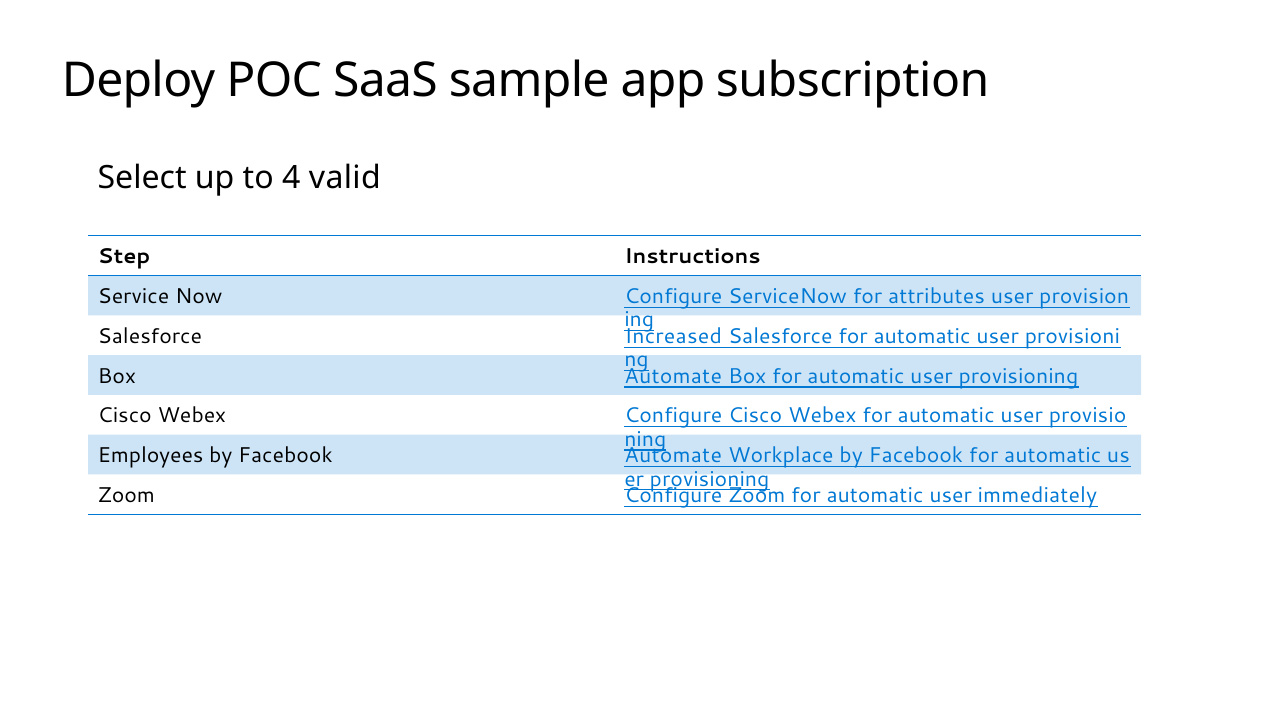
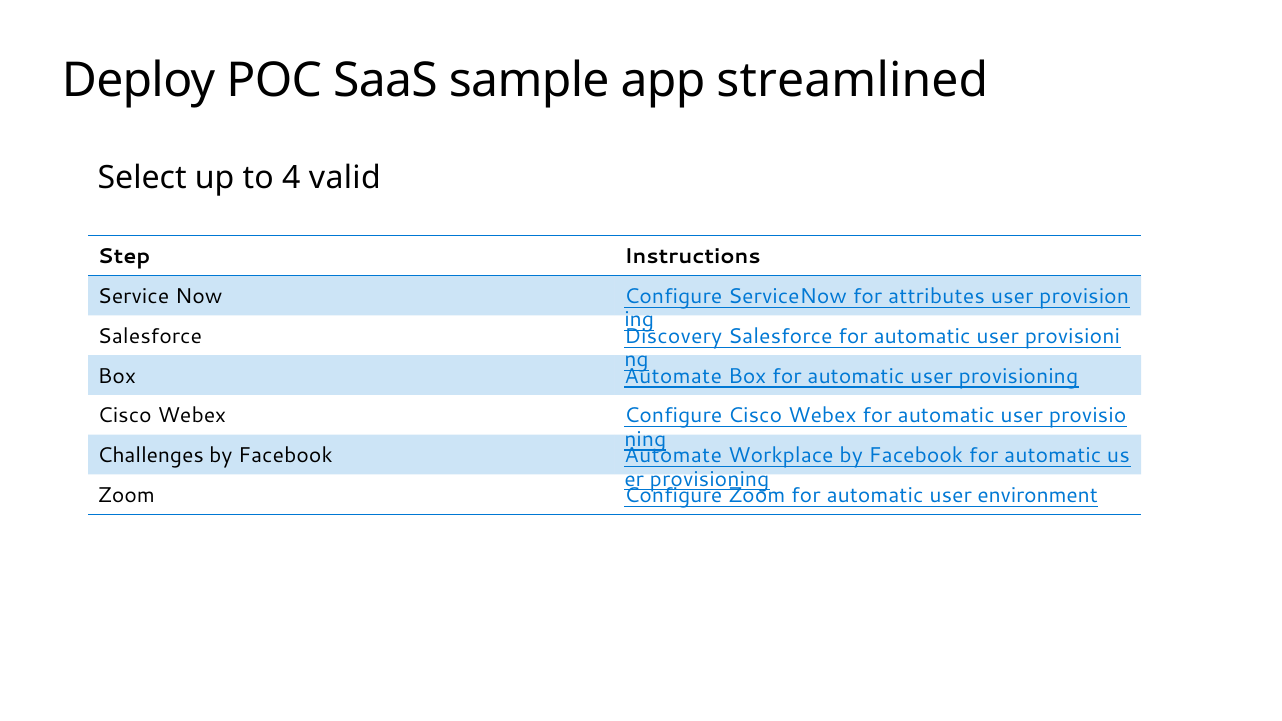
subscription: subscription -> streamlined (852, 80)
Increased: Increased -> Discovery (673, 336)
Employees: Employees -> Challenges (151, 456)
immediately: immediately -> environment (1038, 496)
